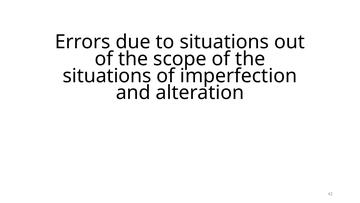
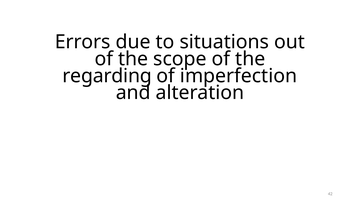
situations: situations -> regarding (107, 76)
